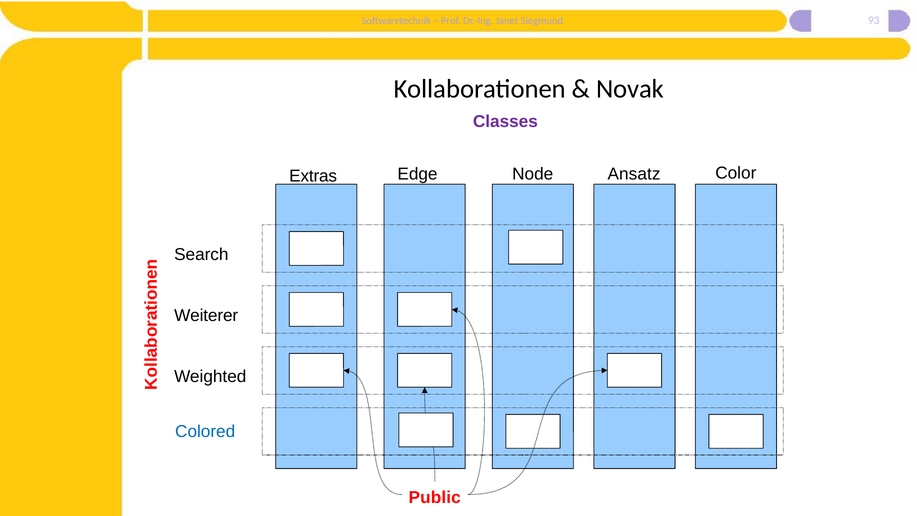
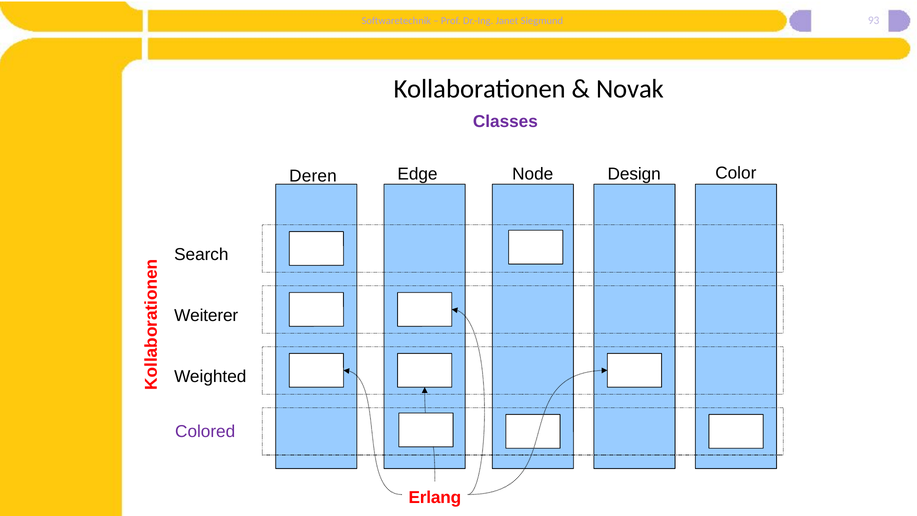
Extras: Extras -> Deren (313, 176)
Ansatz: Ansatz -> Design (634, 174)
Colored colour: blue -> purple (205, 431)
Public: Public -> Erlang (435, 497)
